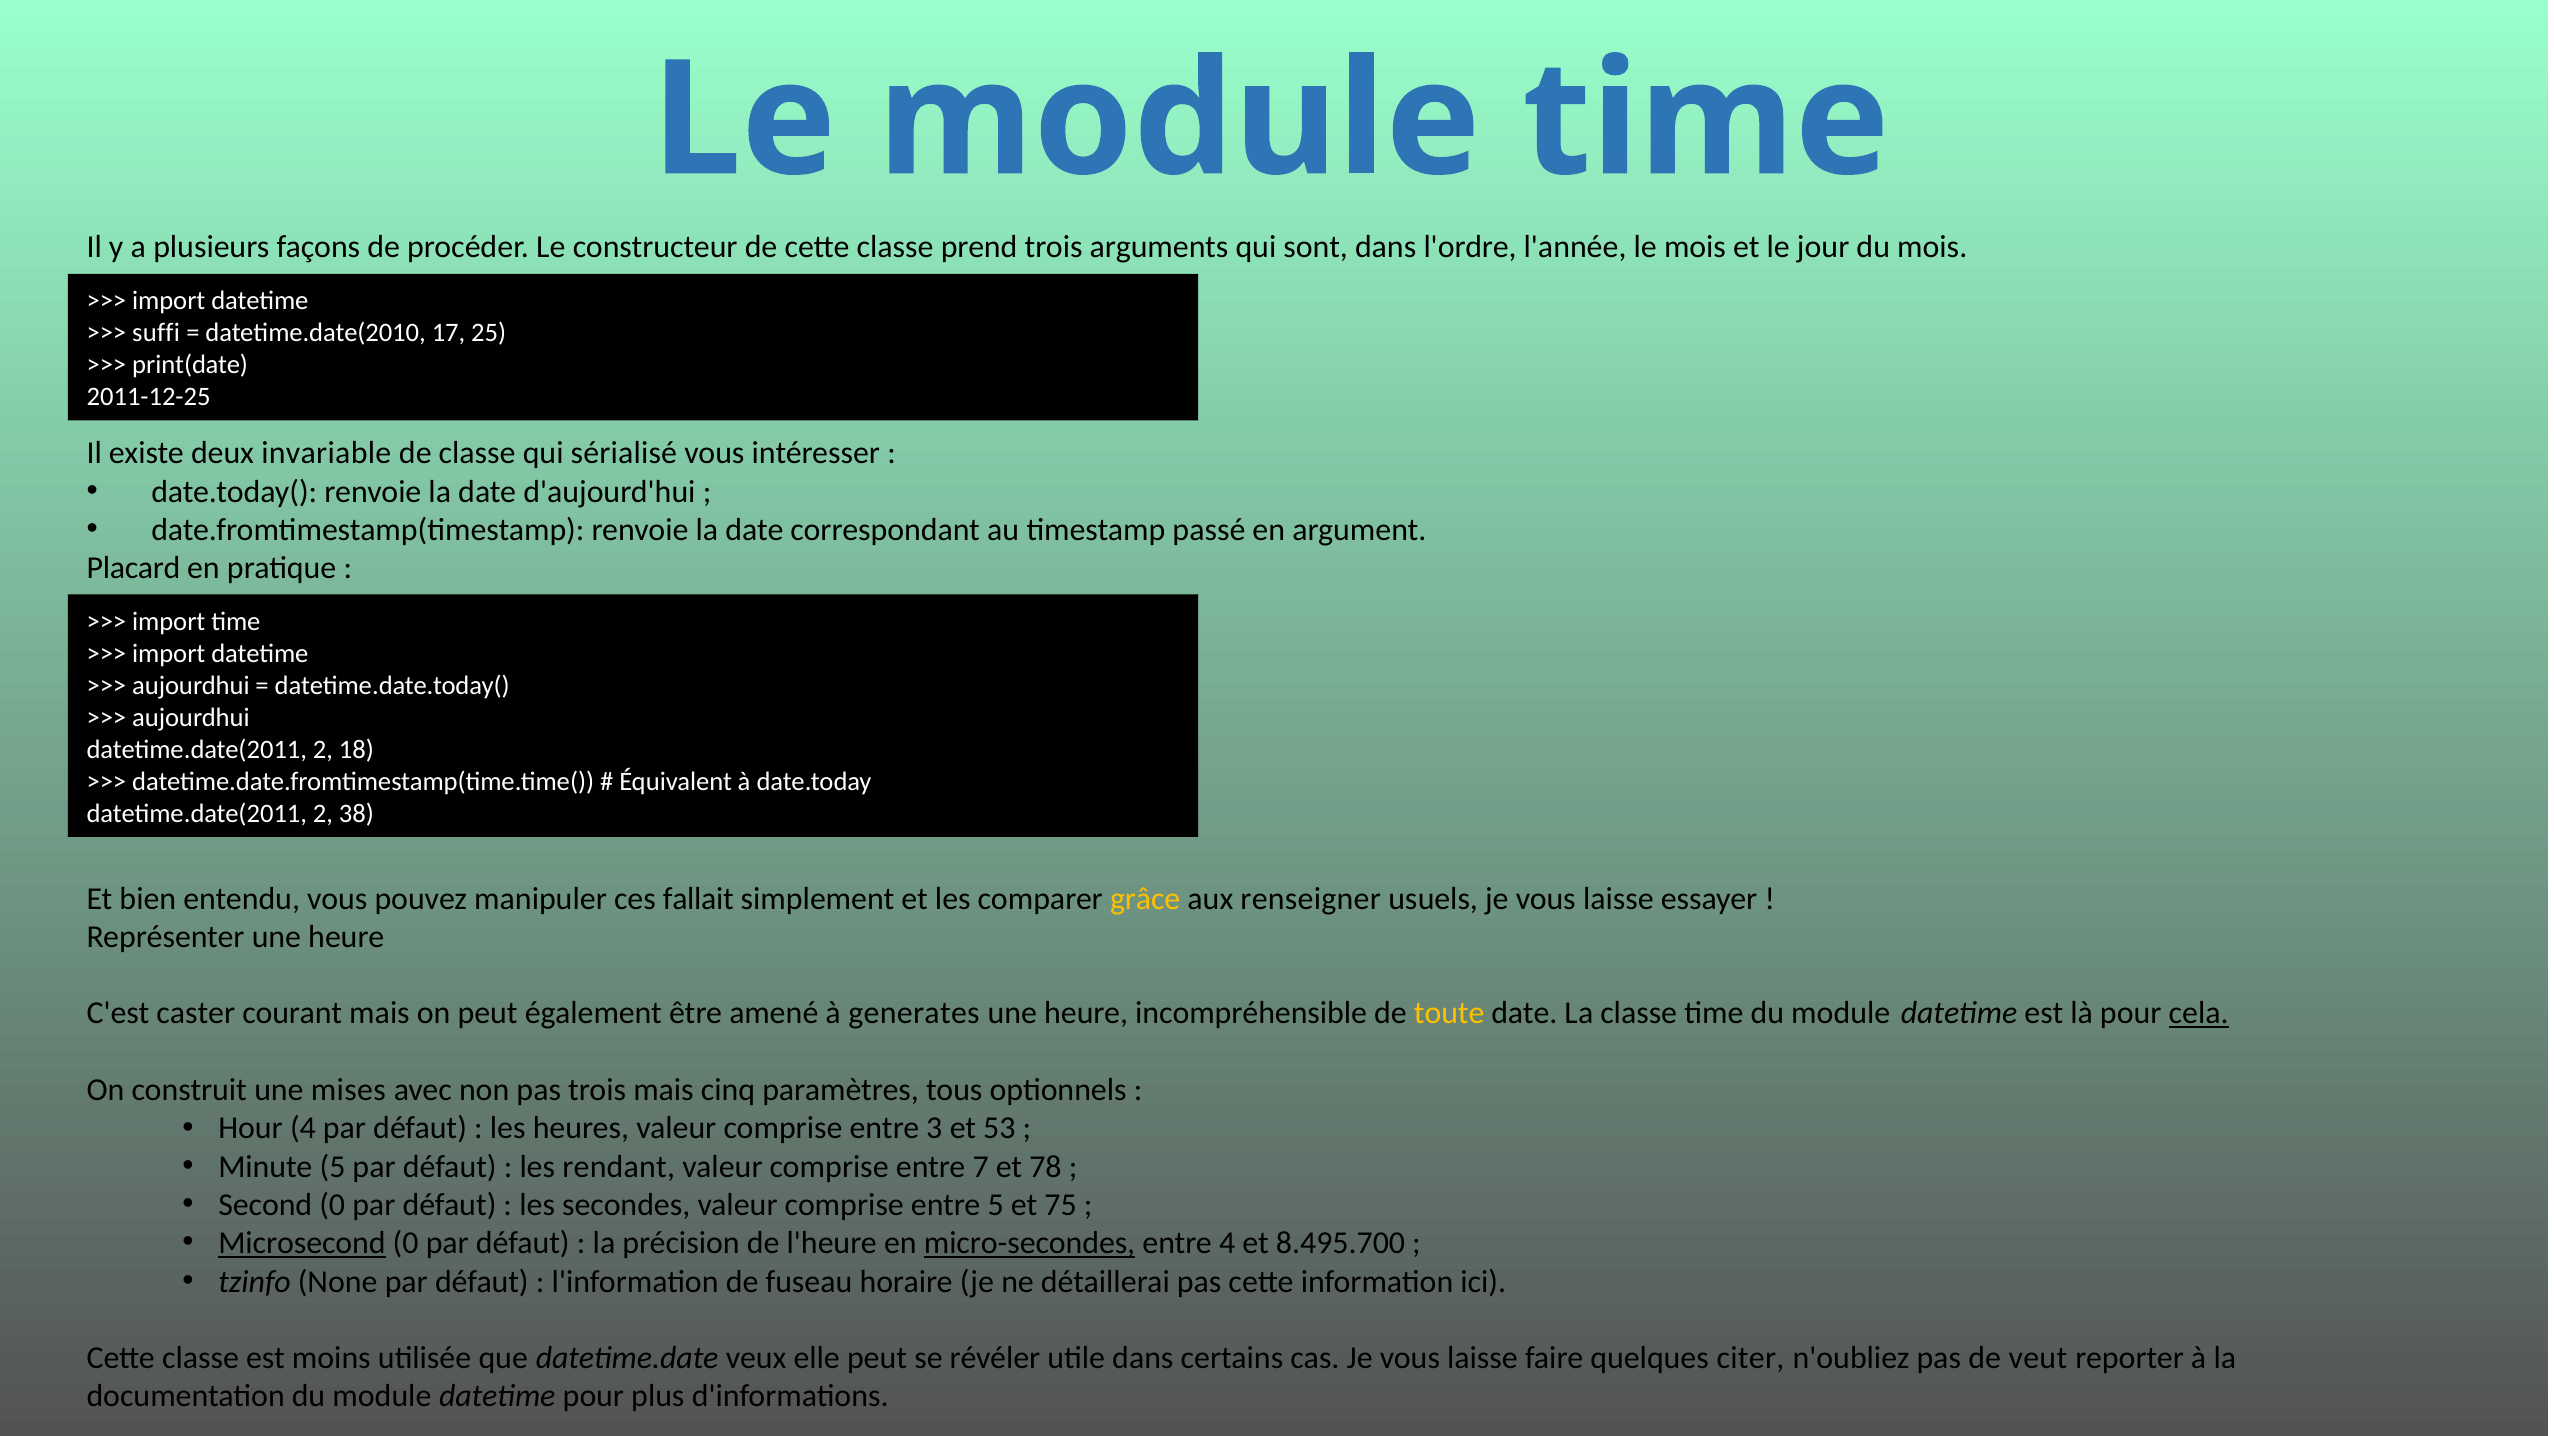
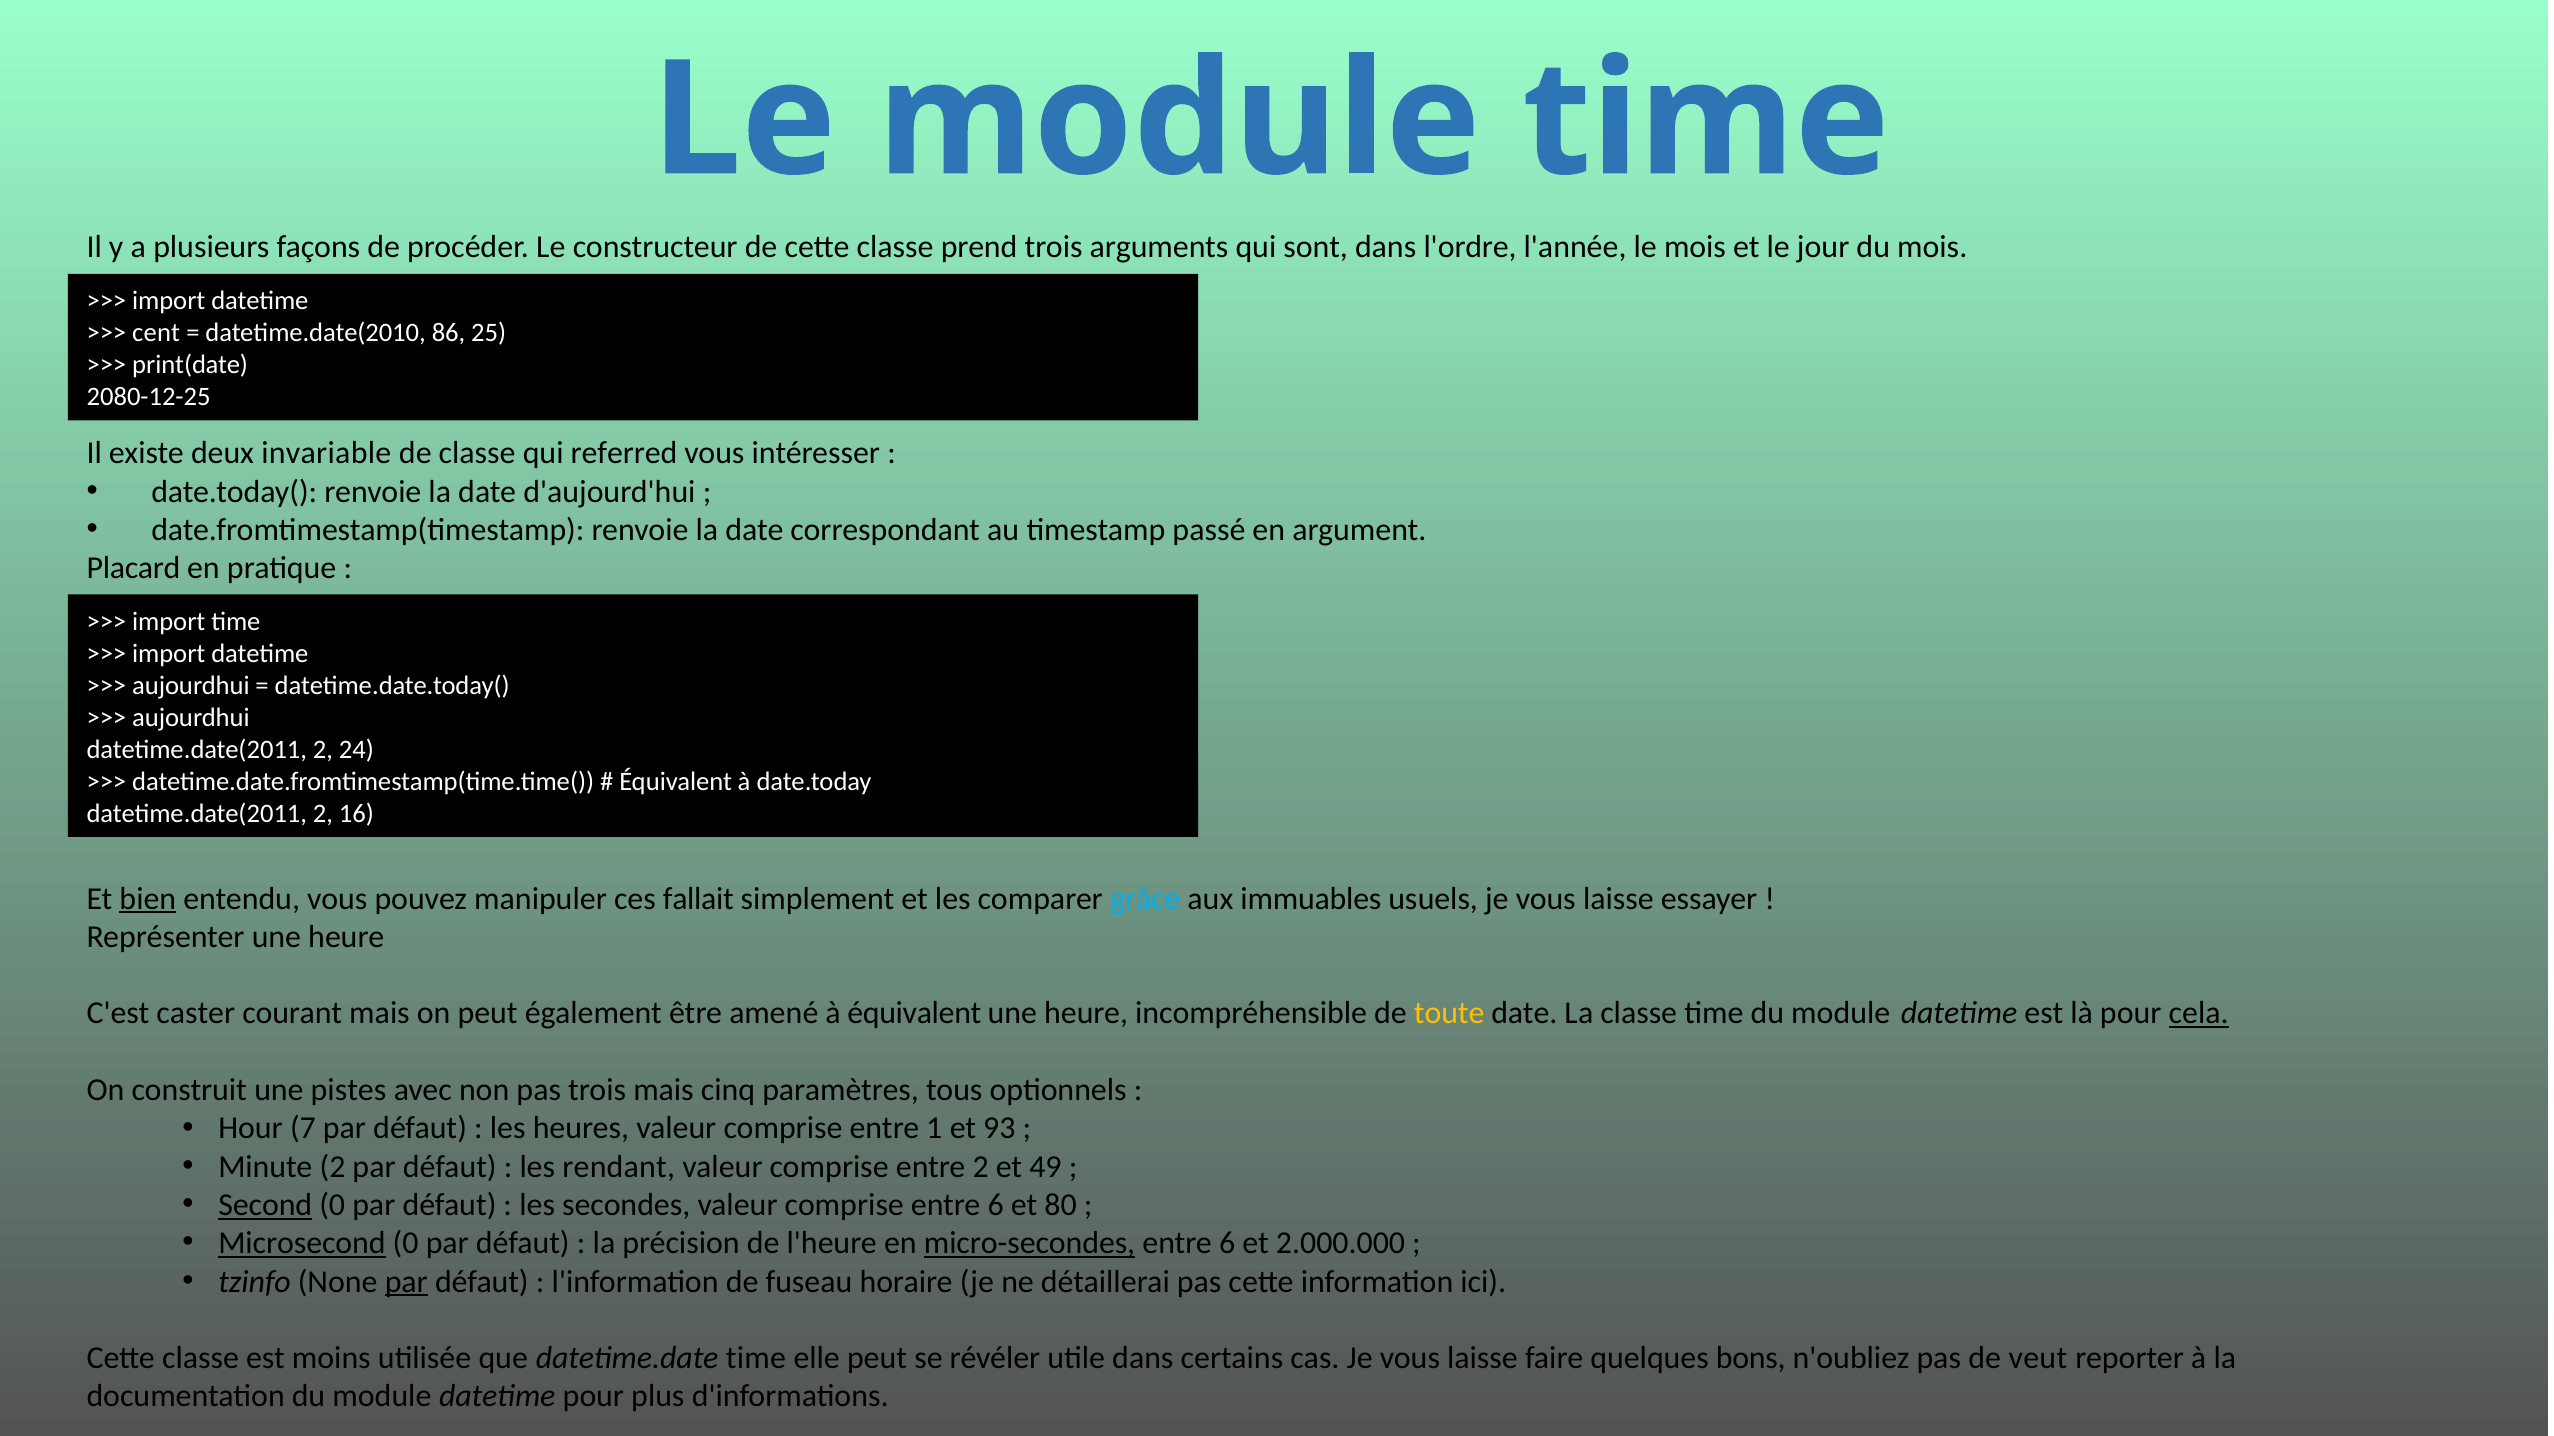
suffi: suffi -> cent (156, 333)
17: 17 -> 86 (449, 333)
2011-12-25: 2011-12-25 -> 2080-12-25 (149, 397)
sérialisé: sérialisé -> referred (624, 454)
18: 18 -> 24 (356, 750)
38: 38 -> 16 (356, 814)
bien underline: none -> present (148, 899)
grâce colour: yellow -> light blue (1145, 899)
renseigner: renseigner -> immuables (1311, 899)
à generates: generates -> équivalent (914, 1014)
mises: mises -> pistes (348, 1090)
Hour 4: 4 -> 7 (303, 1129)
3: 3 -> 1 (934, 1129)
53: 53 -> 93 (999, 1129)
Minute 5: 5 -> 2 (333, 1167)
entre 7: 7 -> 2 (981, 1167)
78: 78 -> 49 (1045, 1167)
Second underline: none -> present (265, 1205)
comprise entre 5: 5 -> 6 (996, 1205)
75: 75 -> 80 (1061, 1205)
4: 4 -> 6 (1227, 1244)
8.495.700: 8.495.700 -> 2.000.000 (1340, 1244)
par underline: none -> present (406, 1282)
datetime.date veux: veux -> time (756, 1359)
citer: citer -> bons (1751, 1359)
